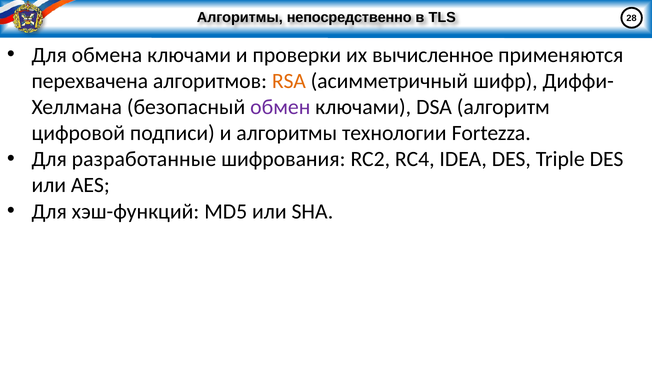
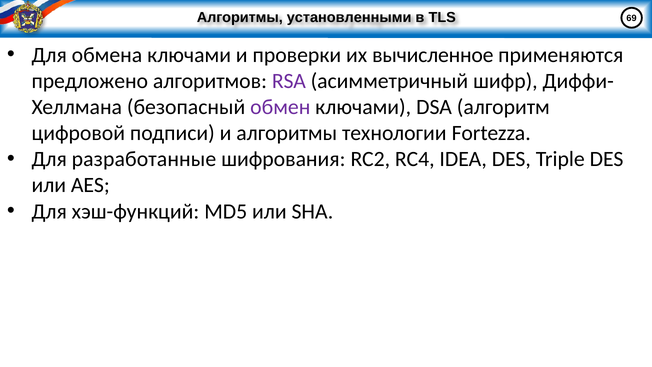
непосредственно: непосредственно -> установленными (349, 18)
28: 28 -> 69 (632, 18)
перехвачена: перехвачена -> предложено (90, 81)
RSA colour: orange -> purple (289, 81)
